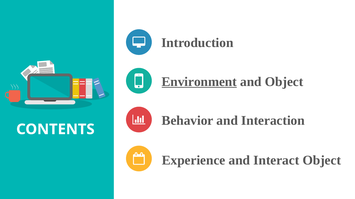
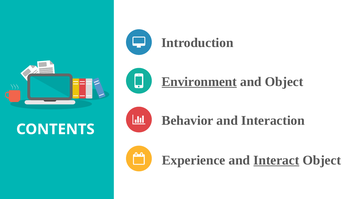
Interact underline: none -> present (276, 161)
